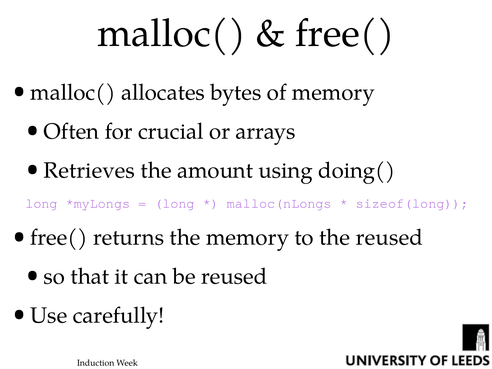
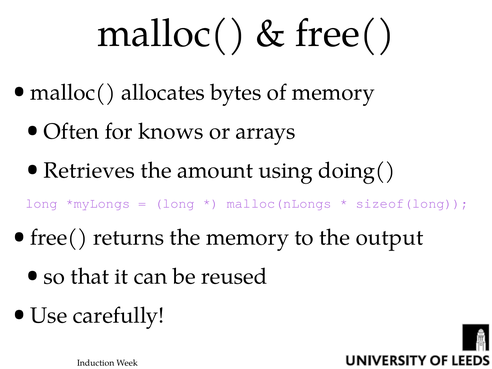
crucial: crucial -> knows (171, 131)
the reused: reused -> output (389, 238)
